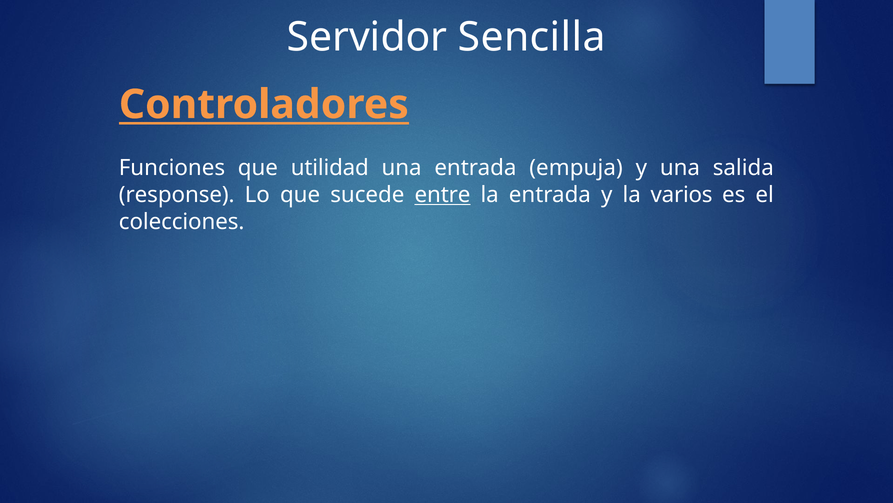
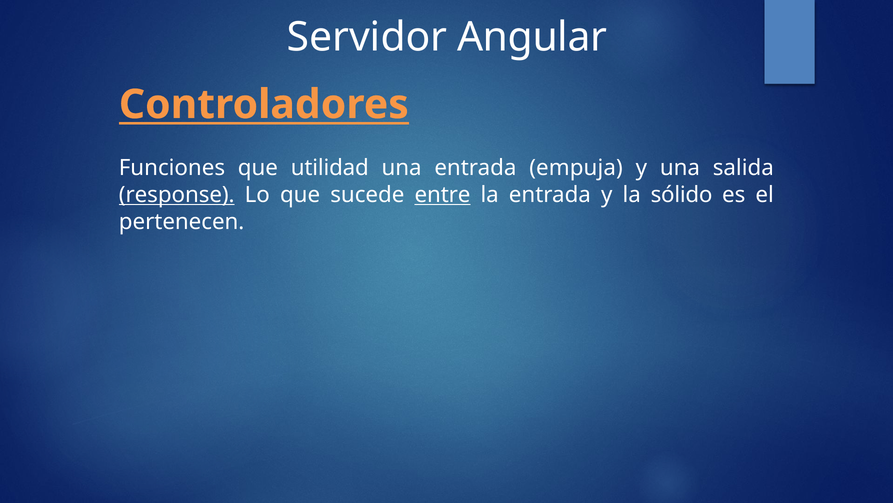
Sencilla: Sencilla -> Angular (532, 37)
response underline: none -> present (177, 195)
varios: varios -> sólido (682, 195)
colecciones: colecciones -> pertenecen (182, 221)
